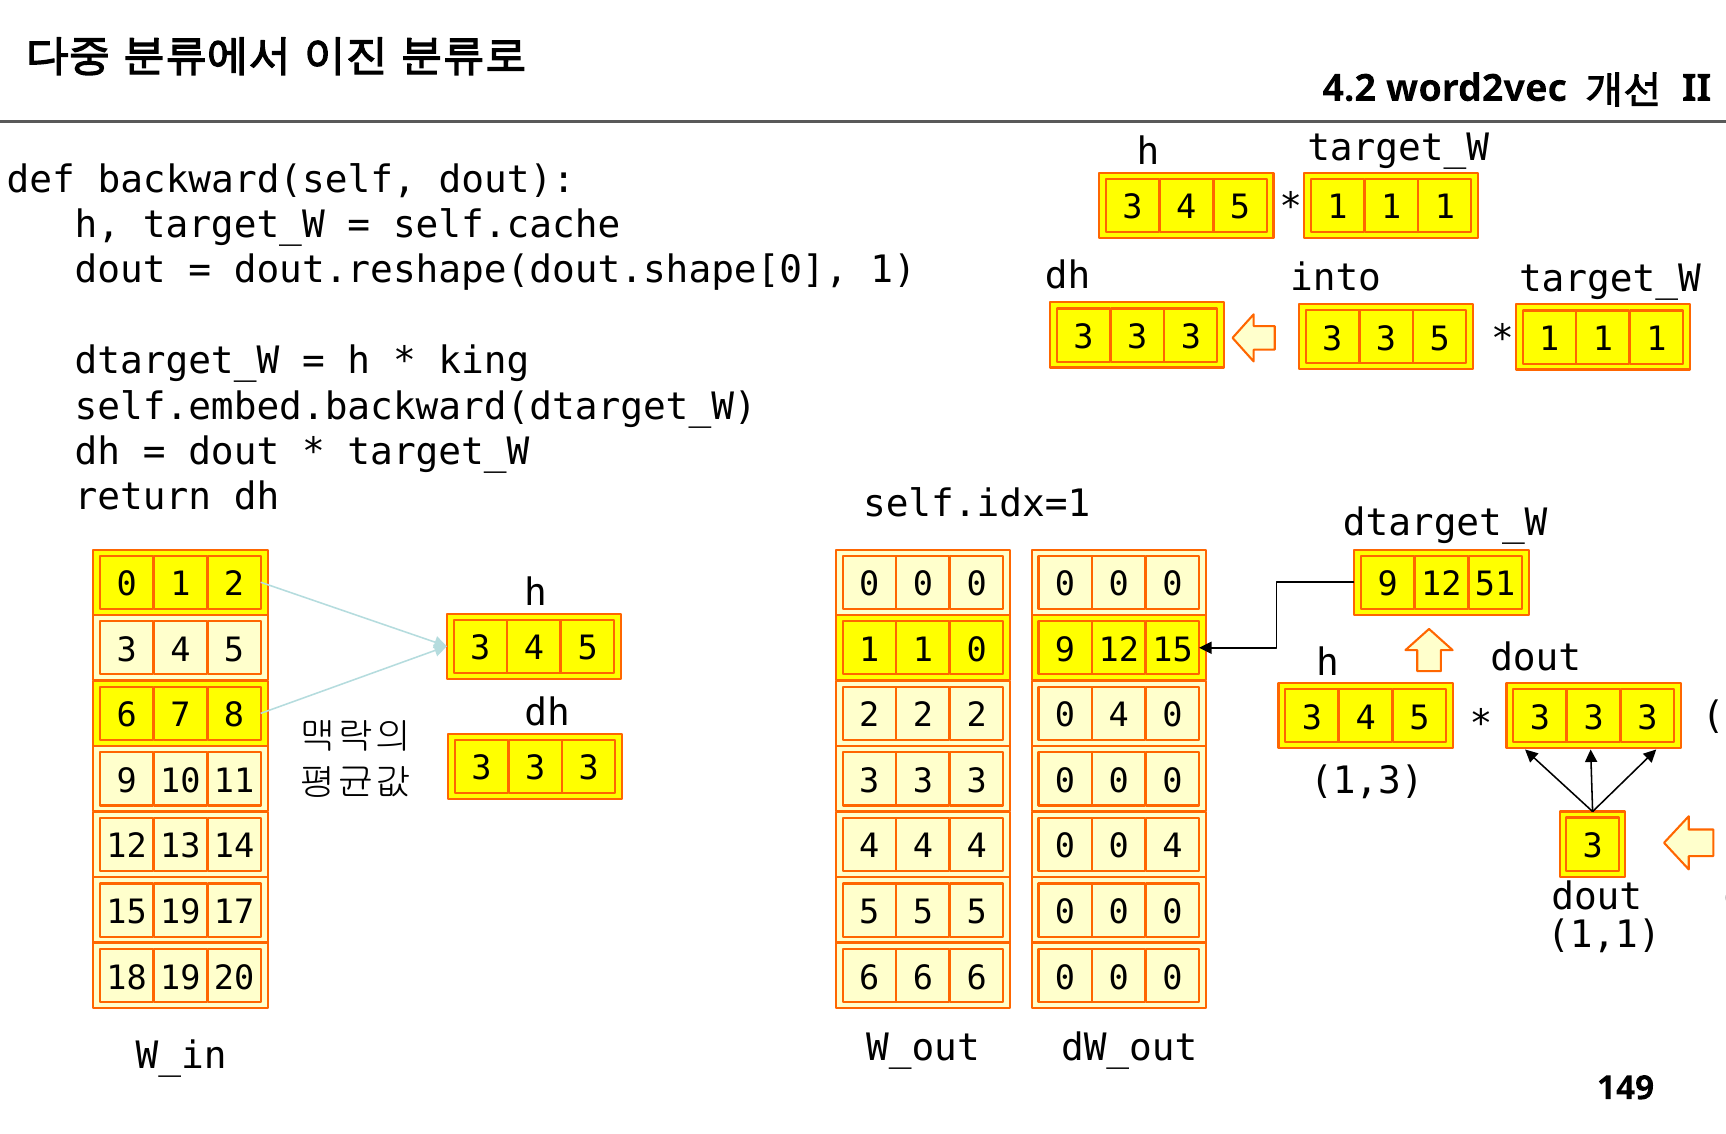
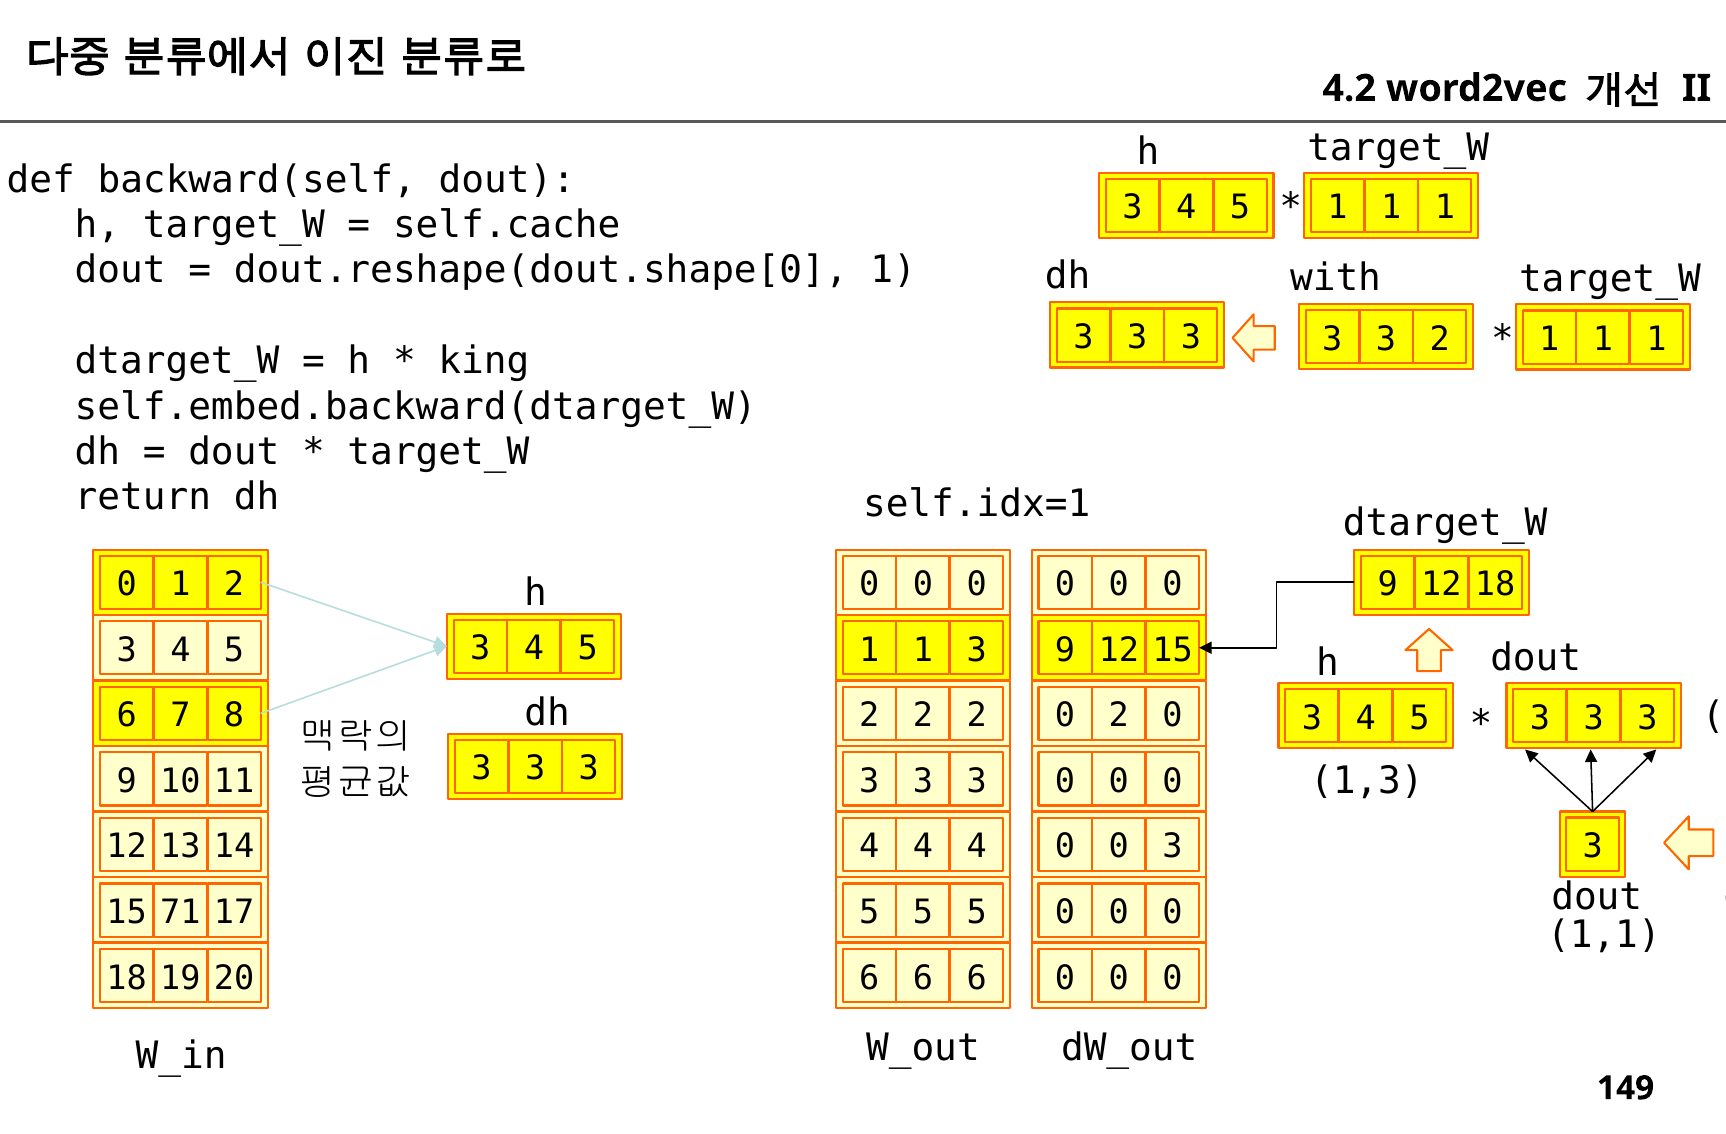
into: into -> with (1336, 278)
3 3 5: 5 -> 2 (1440, 339)
12 51: 51 -> 18 (1495, 584)
0: 0 -> 3 (977, 650)
4: 4 -> 2 (1119, 716)
0 0 4: 4 -> 3 (1173, 847)
15 19: 19 -> 71 (180, 912)
